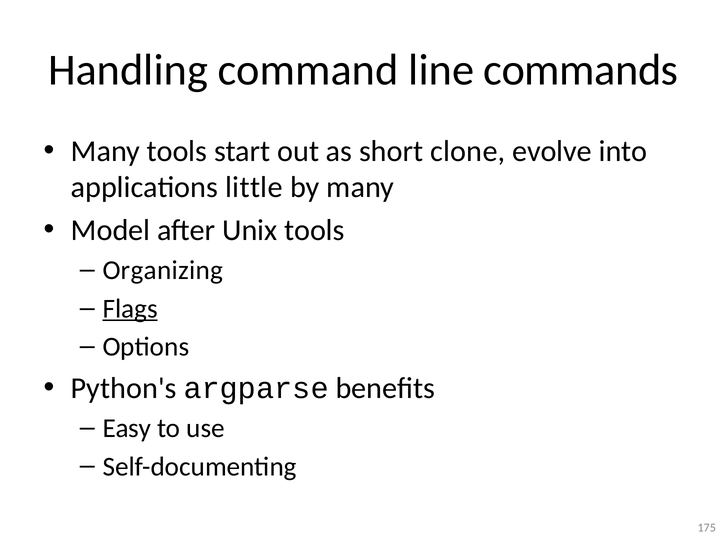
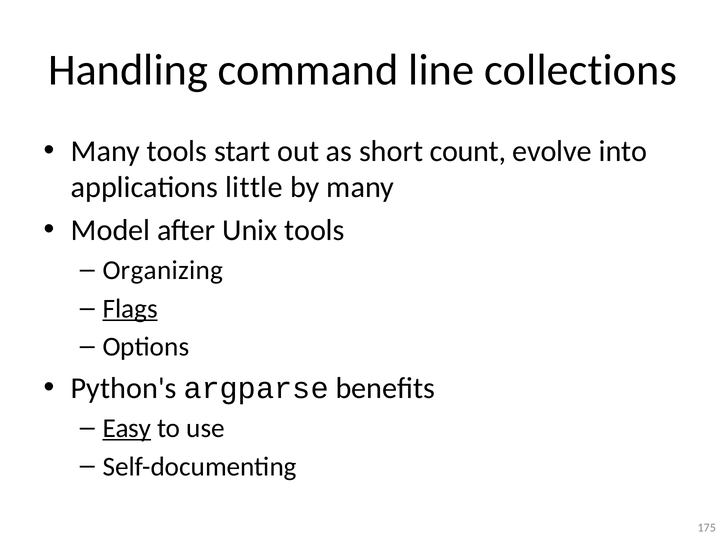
commands: commands -> collections (580, 70)
clone: clone -> count (468, 151)
Easy underline: none -> present (127, 428)
